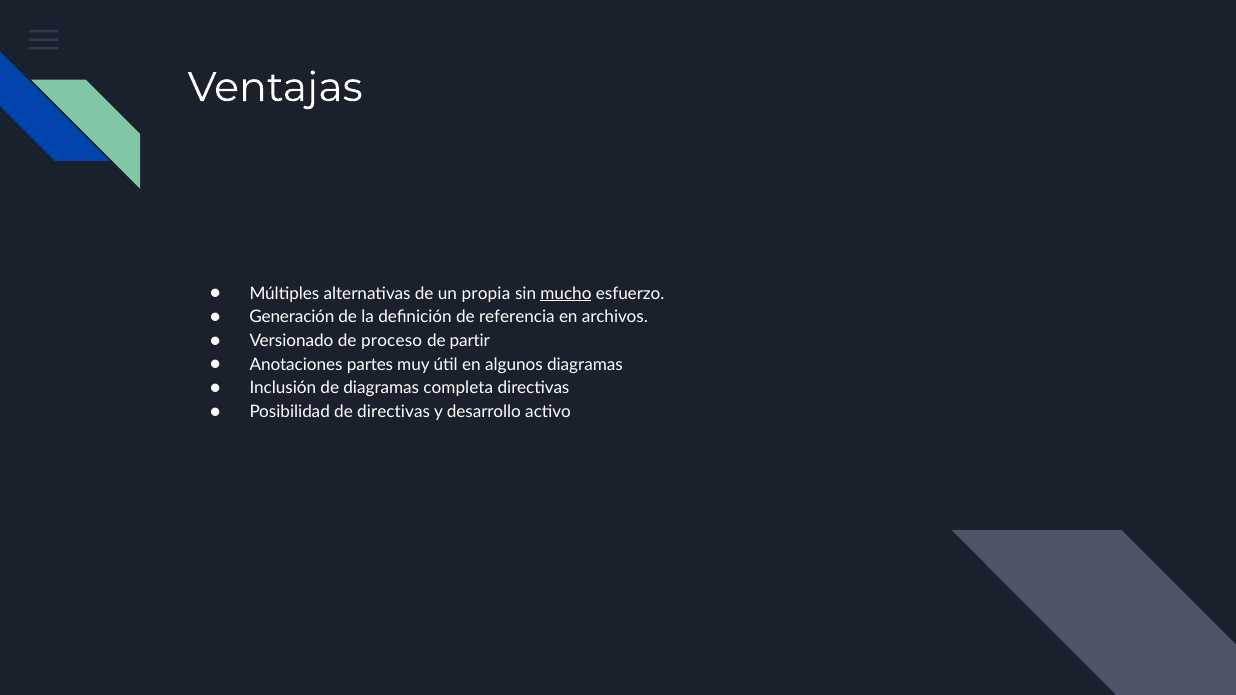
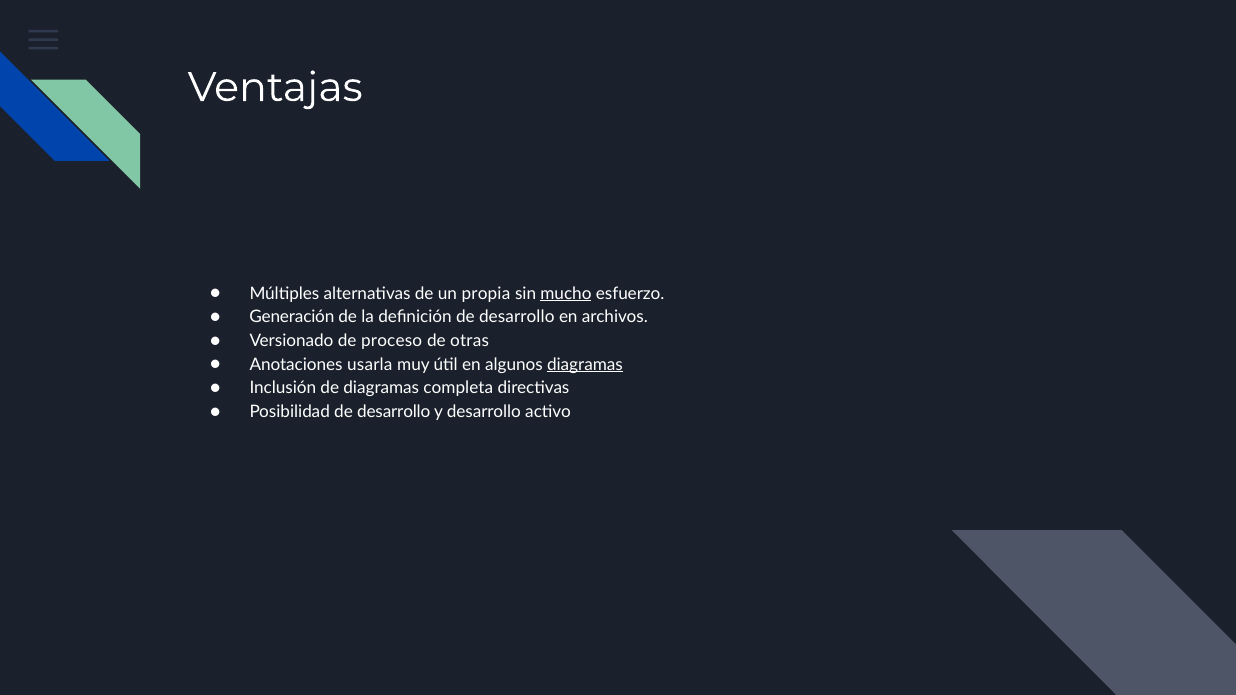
definición de referencia: referencia -> desarrollo (517, 317)
partir: partir -> otras (470, 341)
partes: partes -> usarla (370, 365)
diagramas underline: none -> present (585, 365)
Posibilidad de directivas: directivas -> desarrollo (394, 412)
